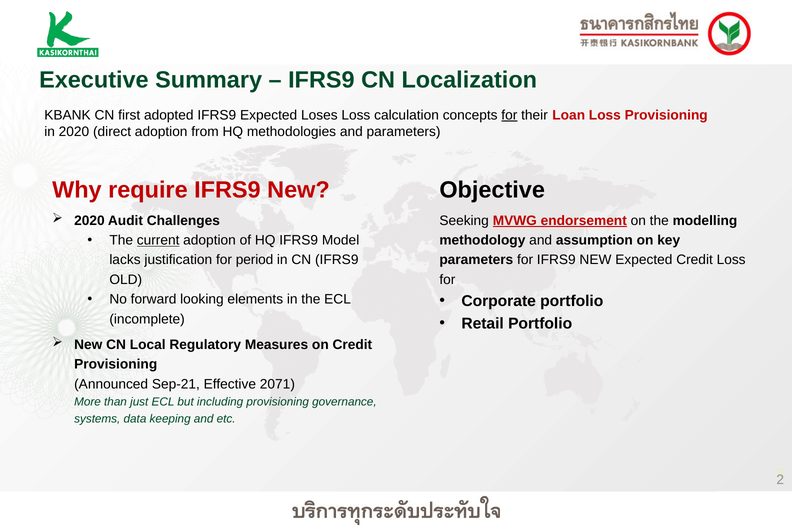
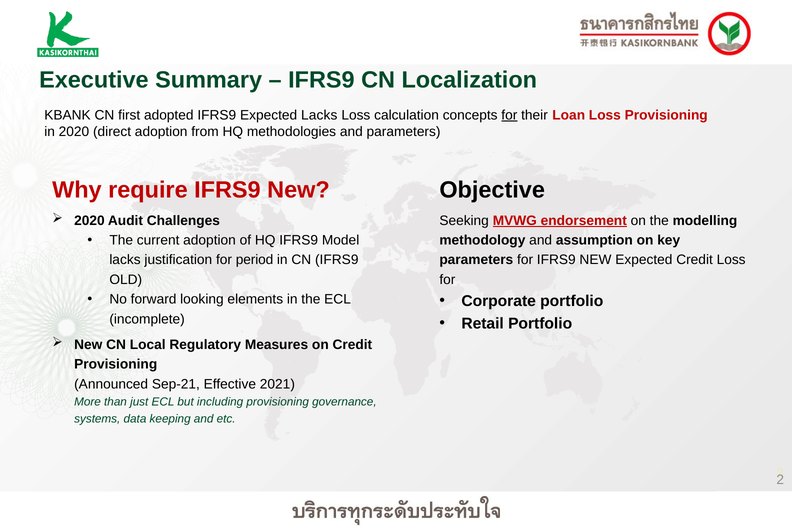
Expected Loses: Loses -> Lacks (319, 115)
current underline: present -> none (158, 240)
2071: 2071 -> 2021 (277, 384)
